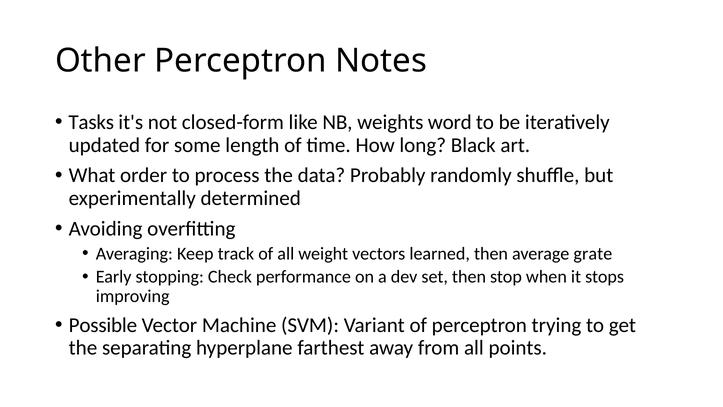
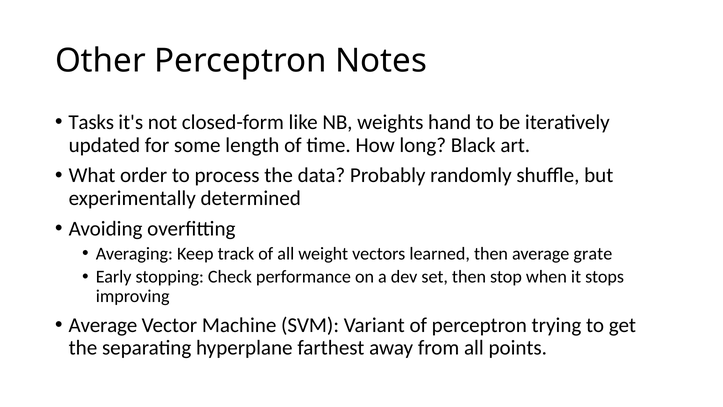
word: word -> hand (450, 122)
Possible: Possible -> Average (103, 325)
